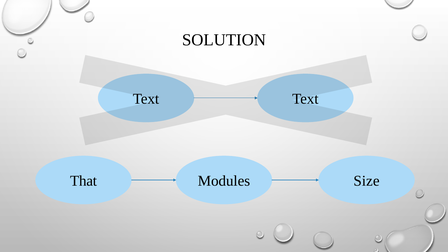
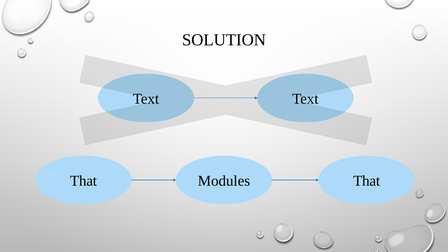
Modules Size: Size -> That (367, 181)
